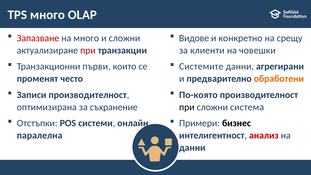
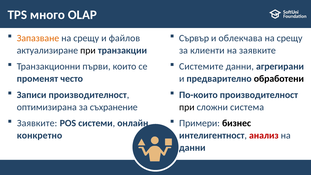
Запазване colour: red -> orange (38, 38)
много: много -> срещу (86, 38)
и сложни: сложни -> файлов (124, 38)
Видове: Видове -> Сървър (194, 38)
конкретно: конкретно -> облекчава (240, 38)
при colour: red -> black (88, 50)
на човешки: човешки -> заявките (257, 50)
обработени colour: orange -> black (279, 79)
По-която: По-която -> По-които (198, 95)
Отстъпки: Отстъпки -> Заявките (37, 123)
паралелна: паралелна -> конкретно (40, 135)
